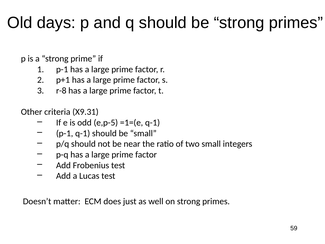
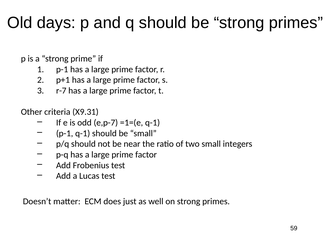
r-8: r-8 -> r-7 (61, 91)
e,p-5: e,p-5 -> e,p-7 (106, 123)
